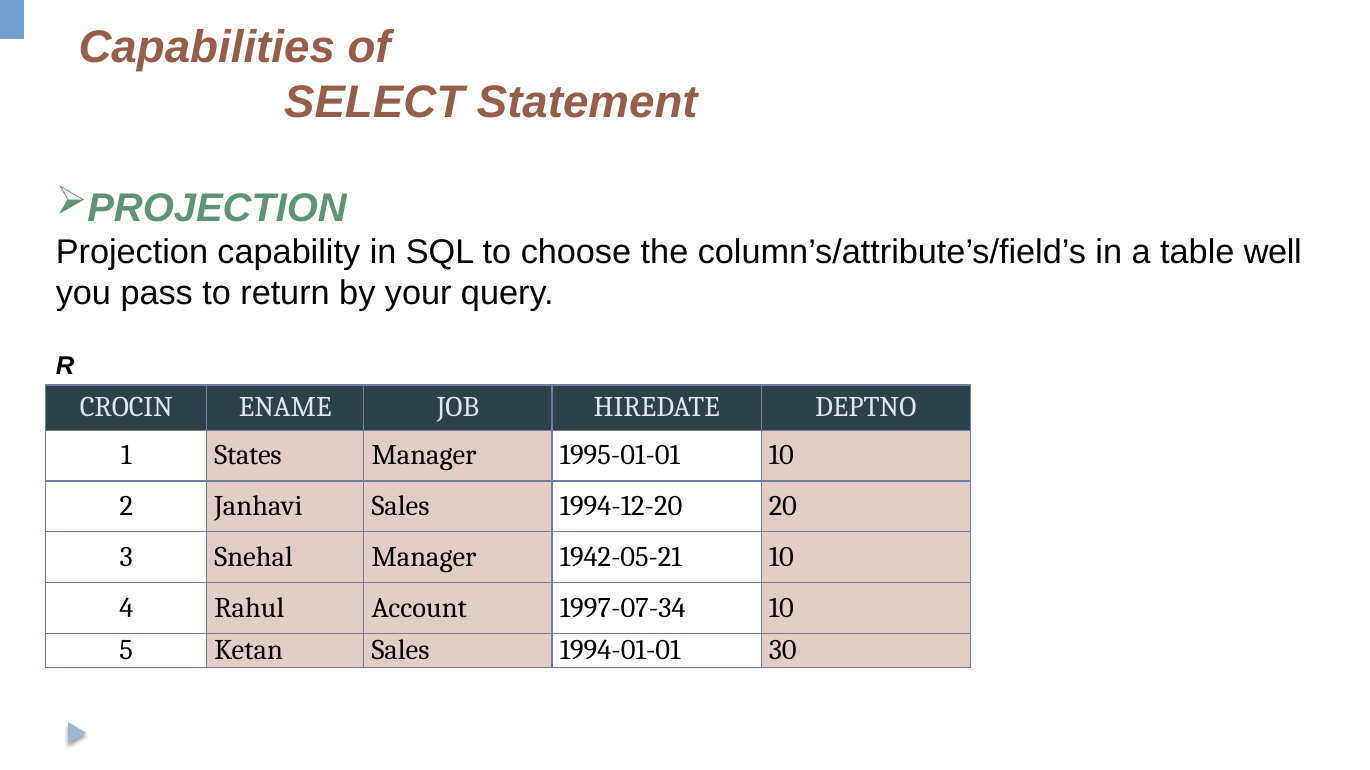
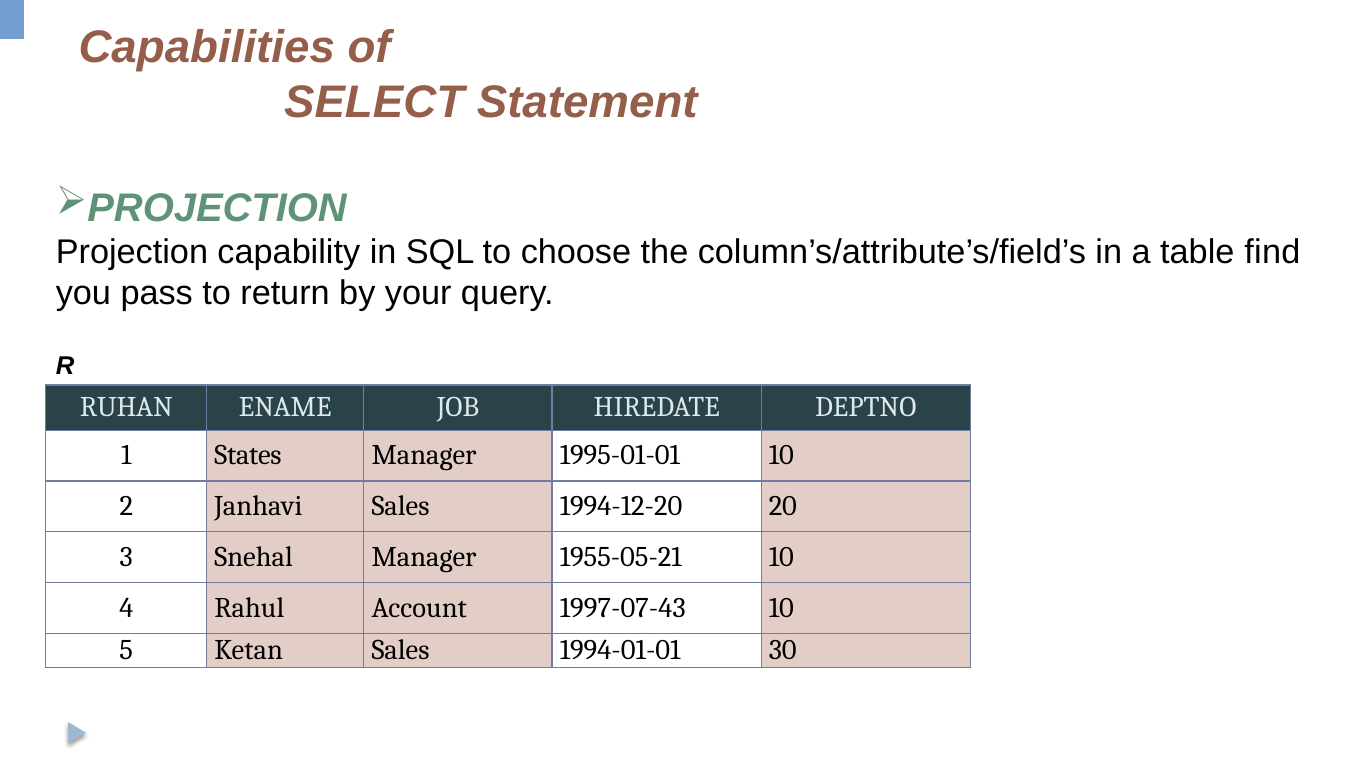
well: well -> find (1272, 252)
CROCIN: CROCIN -> RUHAN (126, 408)
1942-05-21: 1942-05-21 -> 1955-05-21 (621, 558)
1997-07-34: 1997-07-34 -> 1997-07-43 (623, 608)
